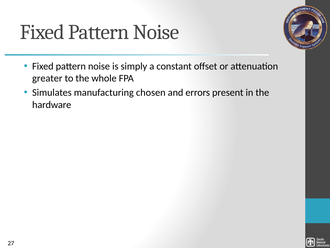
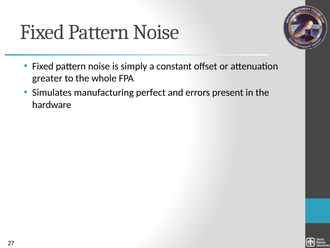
chosen: chosen -> perfect (151, 92)
